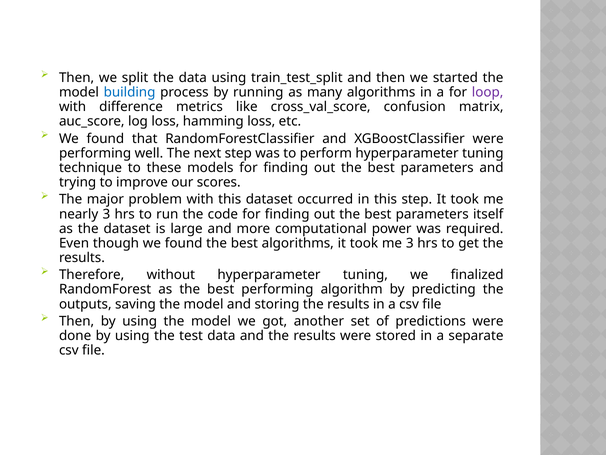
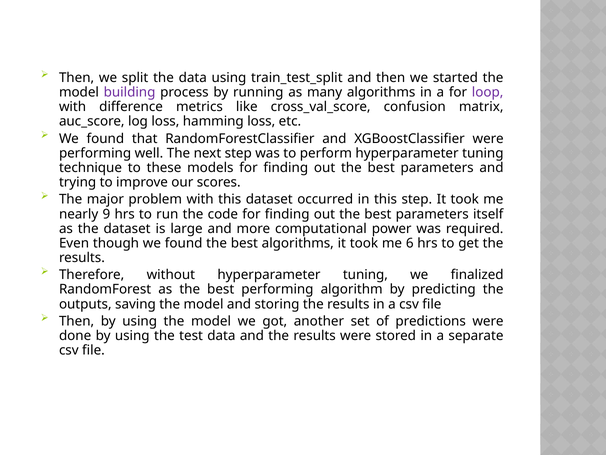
building colour: blue -> purple (130, 92)
nearly 3: 3 -> 9 (106, 214)
me 3: 3 -> 6 (410, 243)
